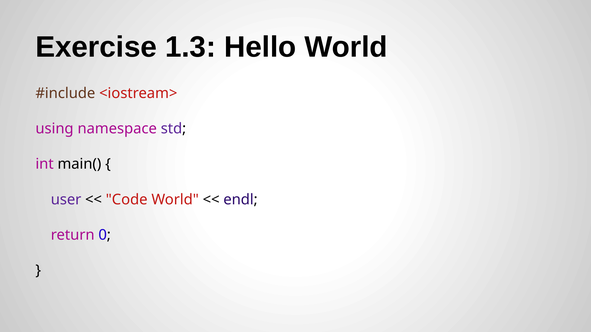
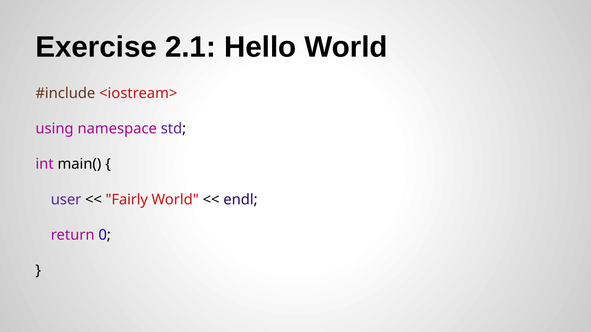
1.3: 1.3 -> 2.1 (190, 47)
Code: Code -> Fairly (127, 200)
